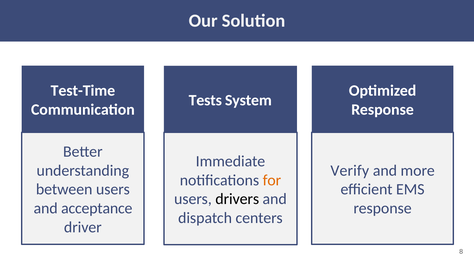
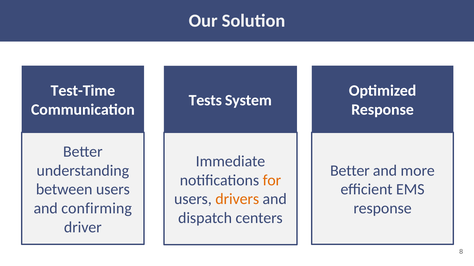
Verify: Verify -> Better (350, 171)
drivers colour: black -> orange (237, 200)
acceptance: acceptance -> confirming (97, 209)
